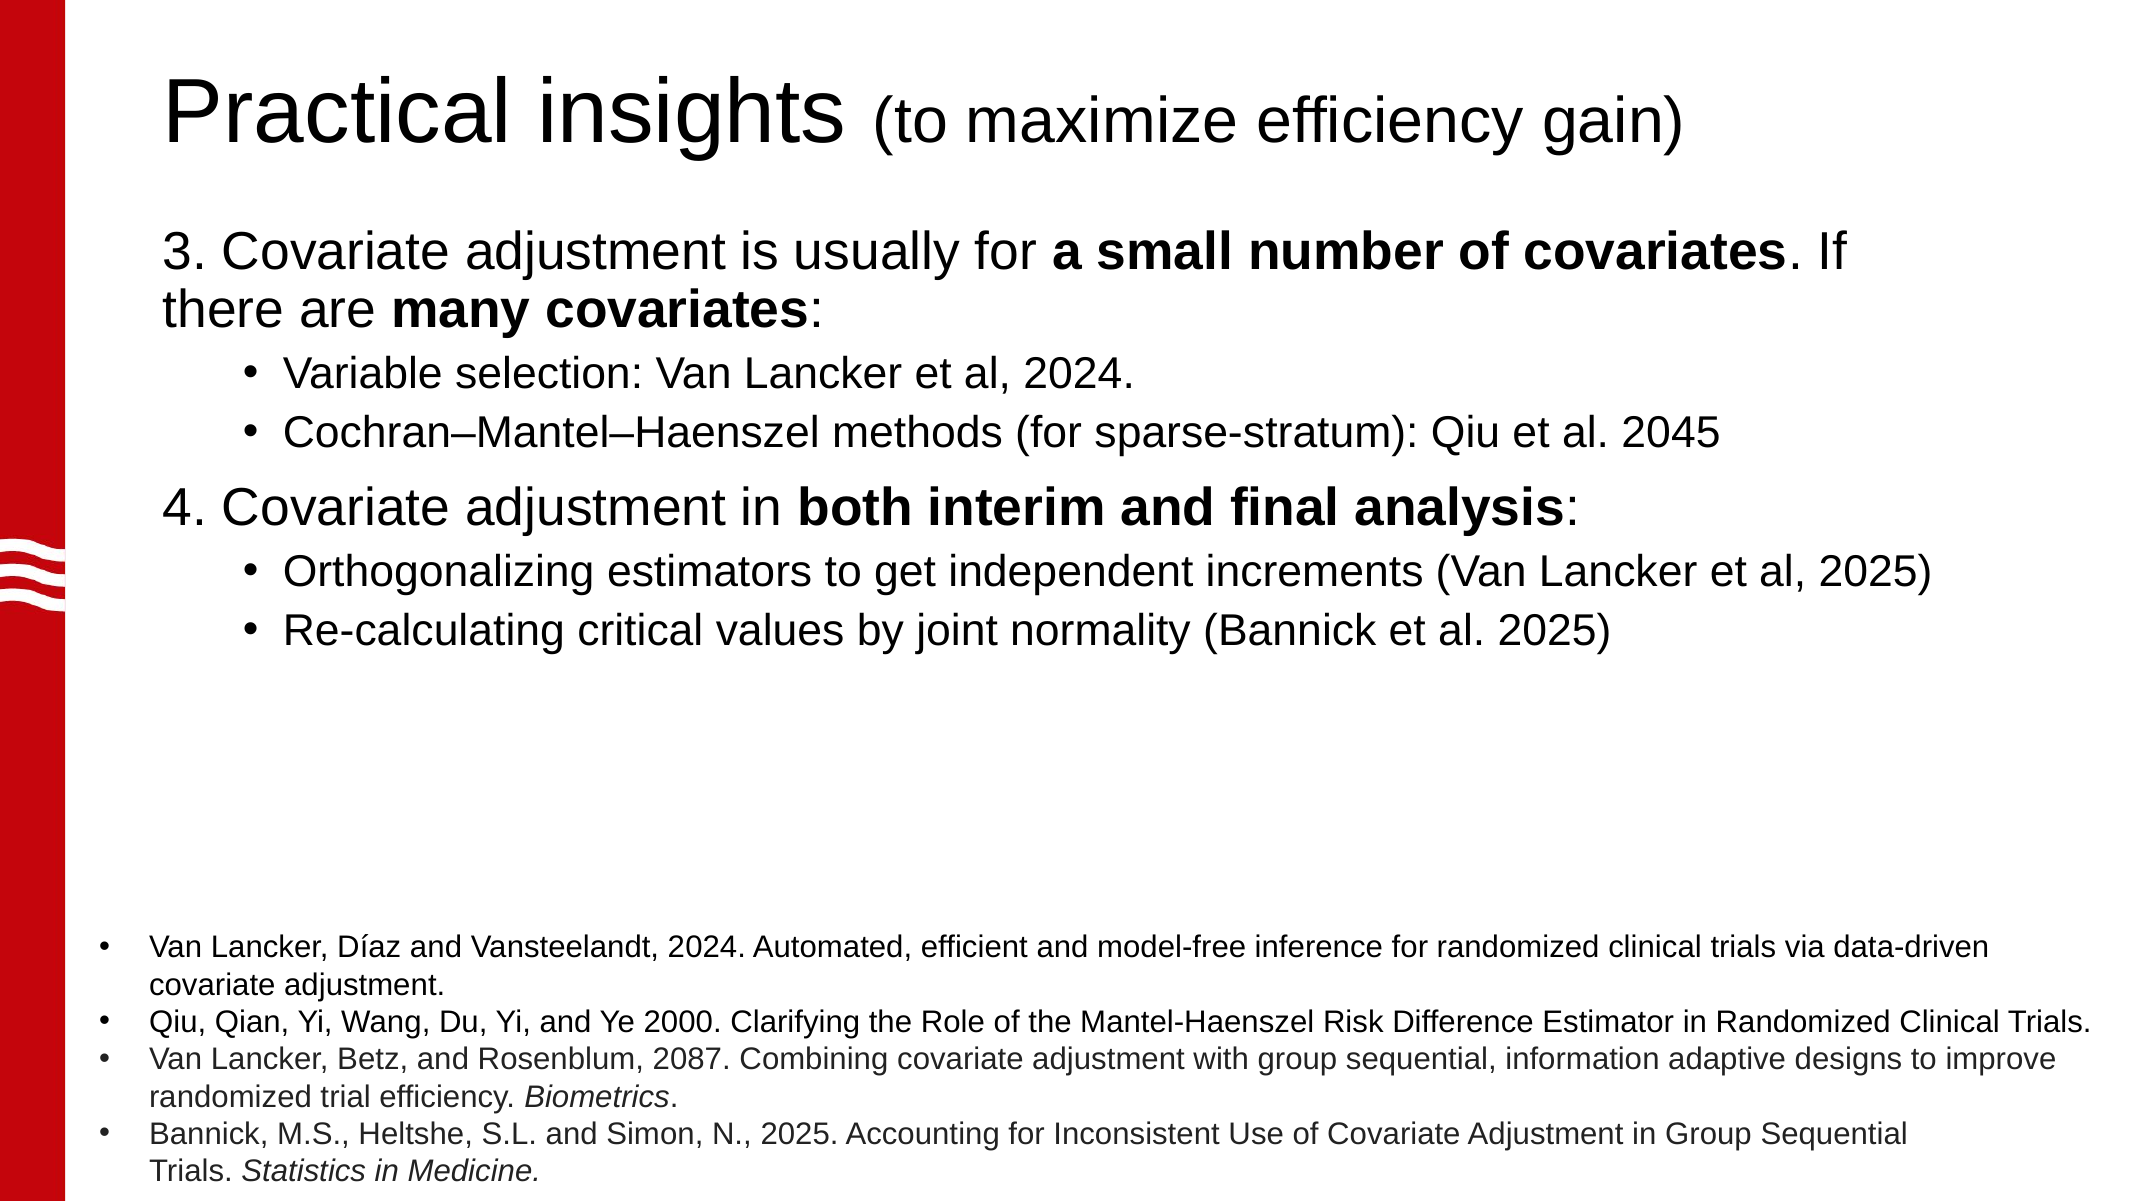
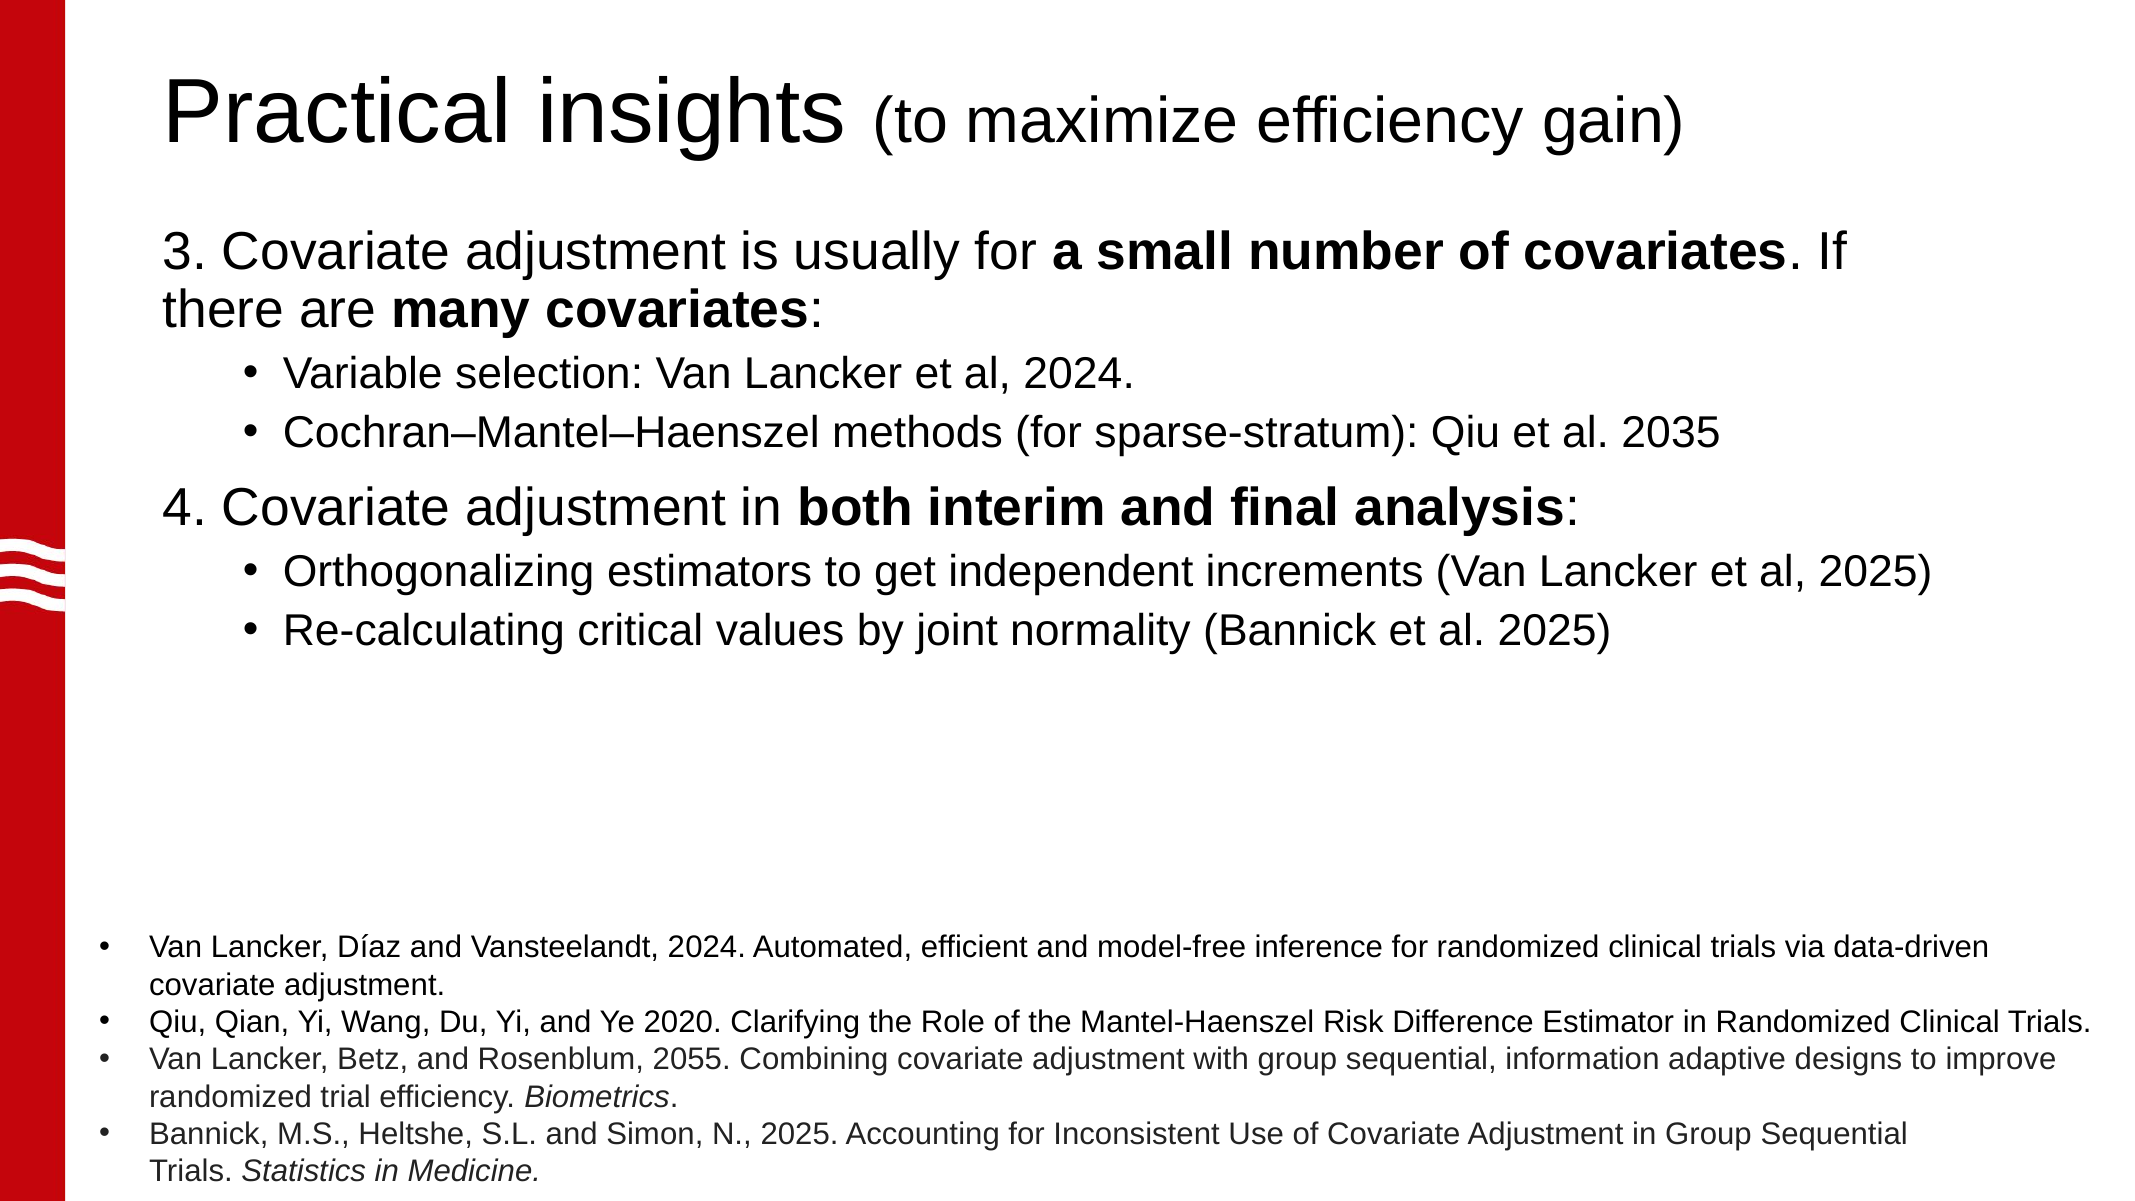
2045: 2045 -> 2035 (1671, 433)
2000: 2000 -> 2020 (683, 1022)
2087: 2087 -> 2055 (692, 1059)
